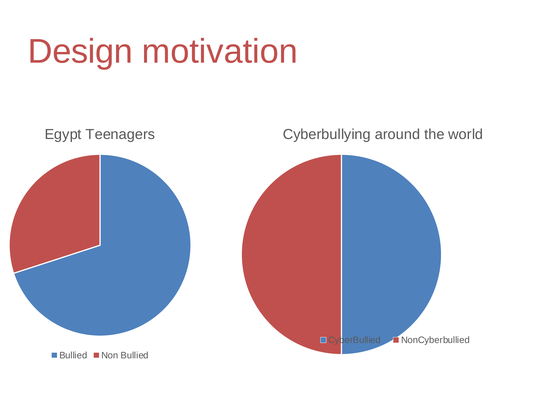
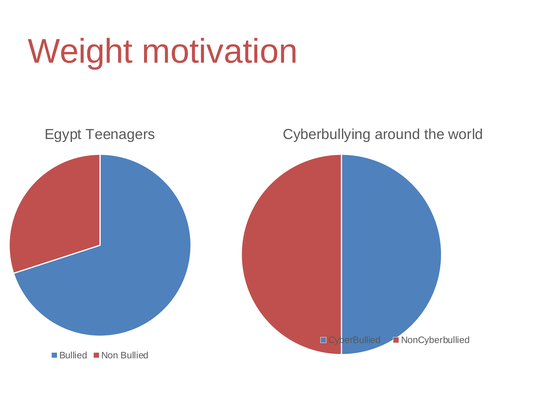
Design: Design -> Weight (80, 52)
